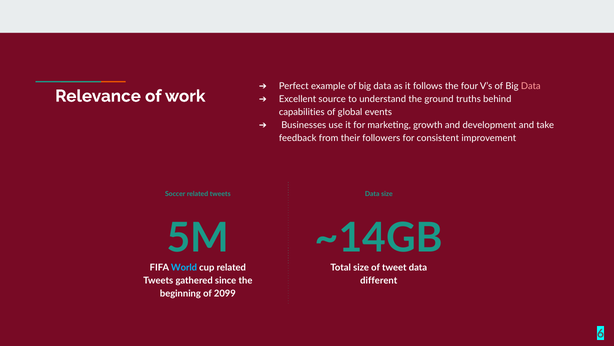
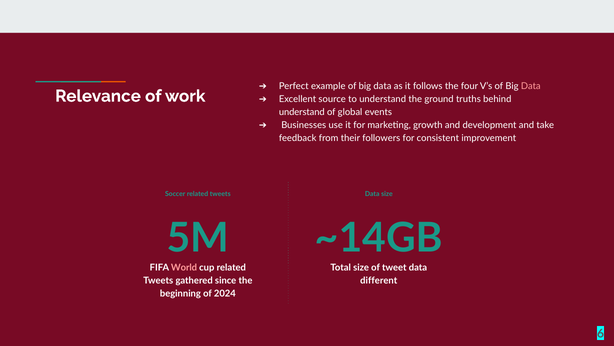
capabilities: capabilities -> understand (302, 112)
World colour: light blue -> pink (184, 267)
2099: 2099 -> 2024 (225, 293)
